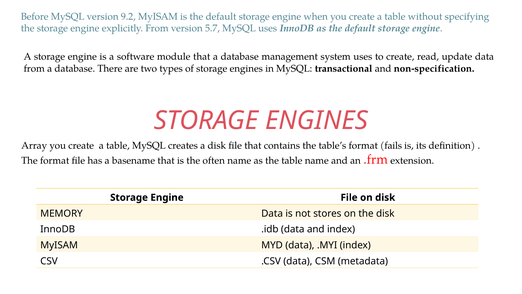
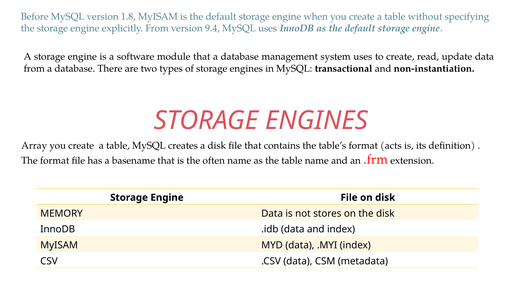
9.2: 9.2 -> 1.8 (128, 17)
5.7: 5.7 -> 9.4 (212, 28)
non-specification: non-specification -> non-instantiation (434, 68)
fails: fails -> acts (391, 146)
